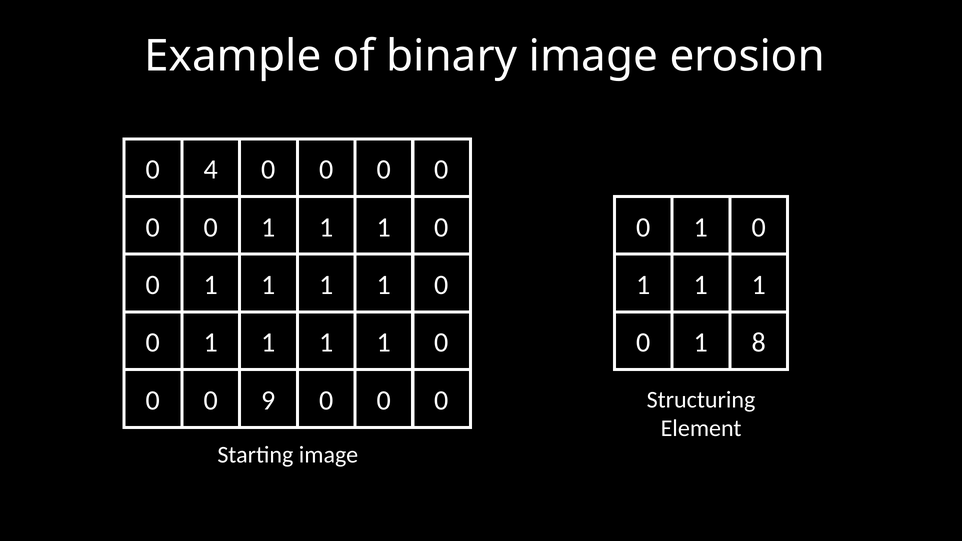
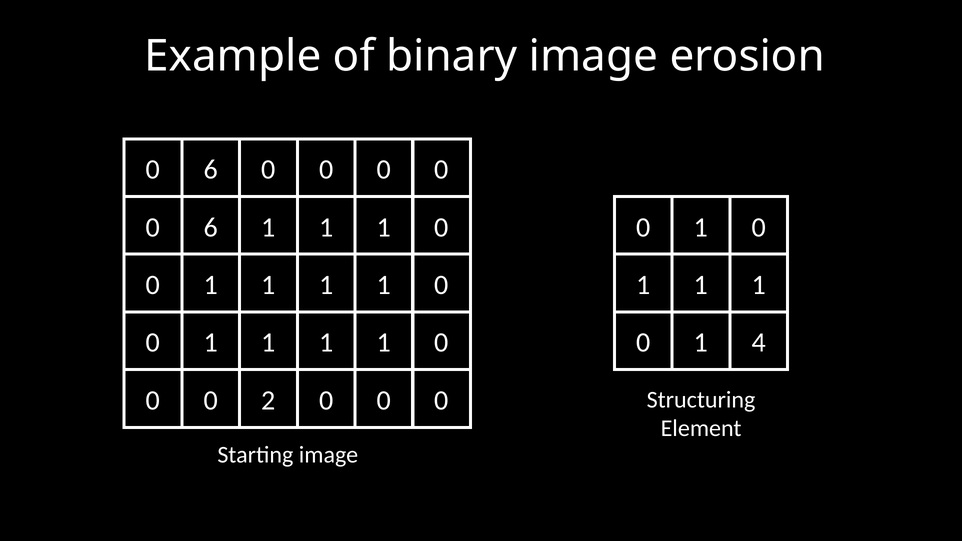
4: 4 -> 6 (211, 170)
0: 0 -> 6 (211, 227)
8: 8 -> 4 (759, 343)
9: 9 -> 2 (268, 400)
